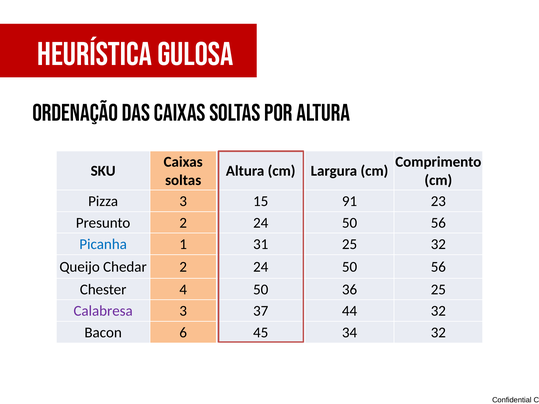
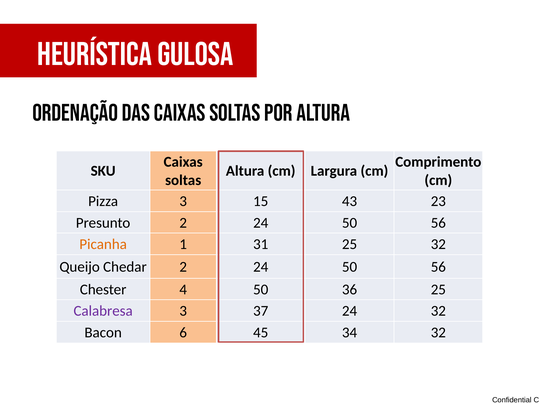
91: 91 -> 43 (350, 201)
Picanha colour: blue -> orange (103, 244)
37 44: 44 -> 24 (350, 311)
